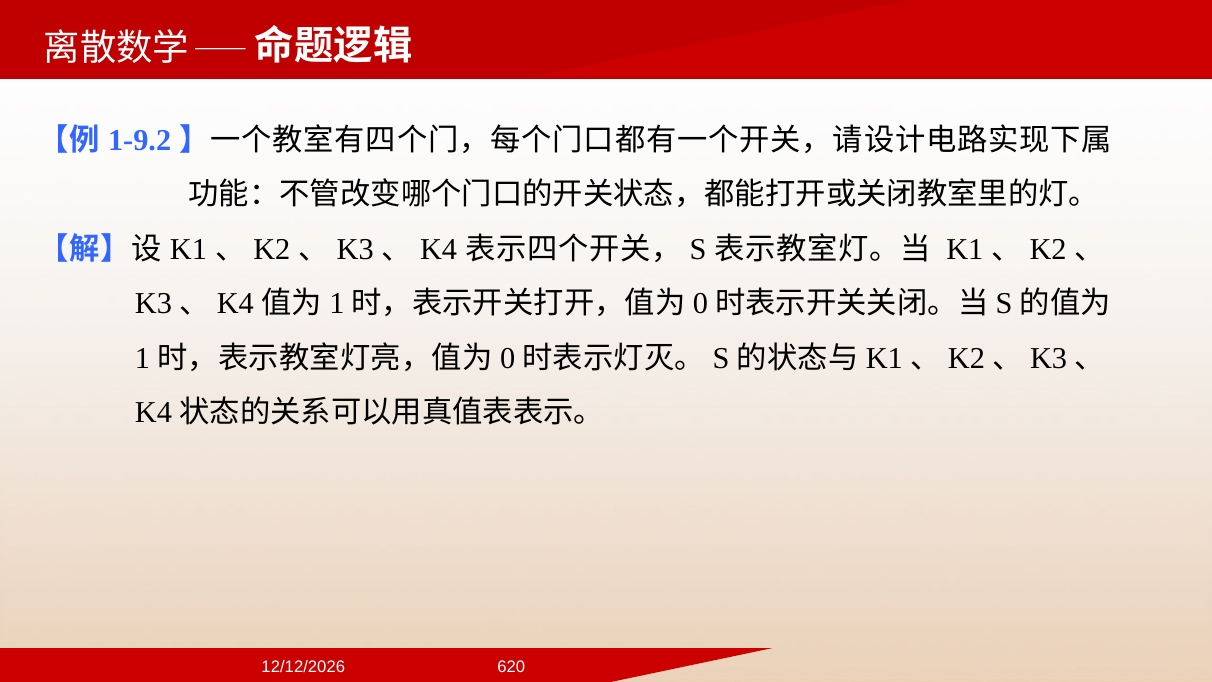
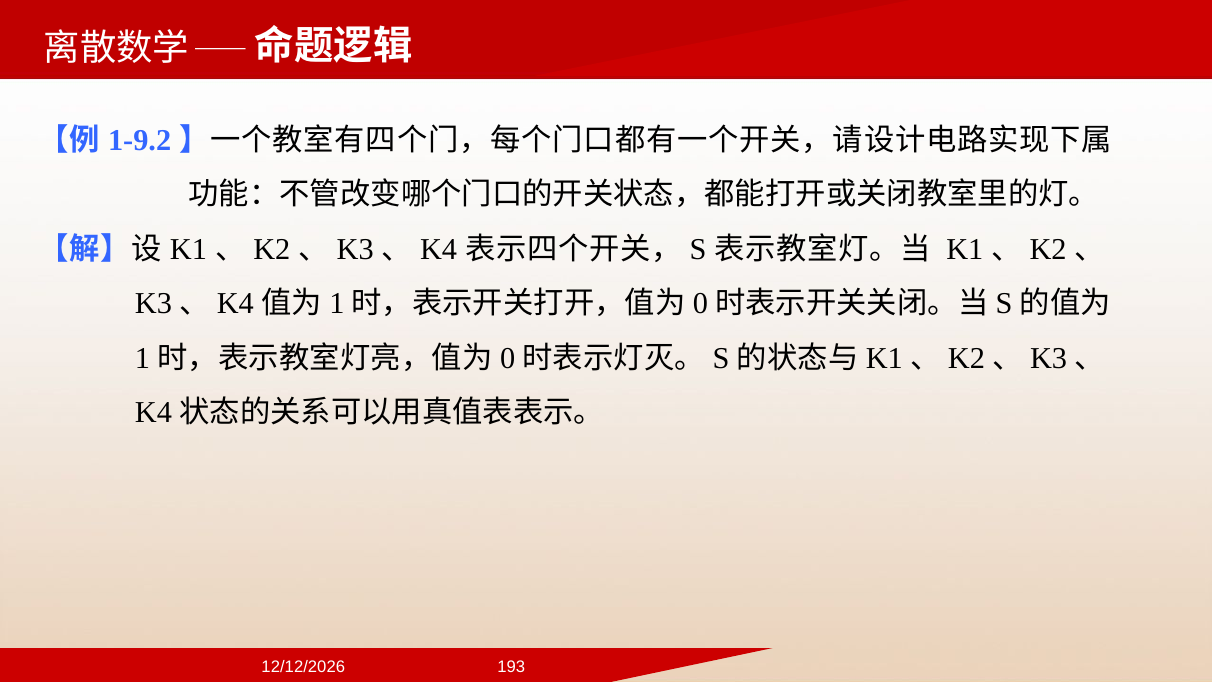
620: 620 -> 193 (511, 667)
